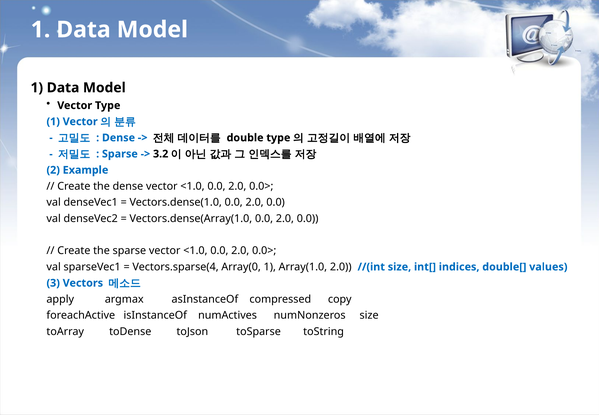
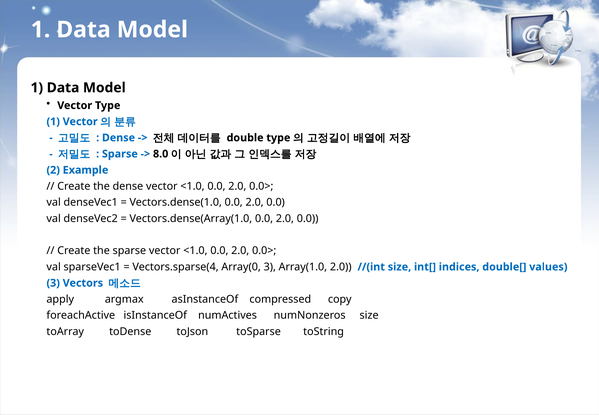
3.2: 3.2 -> 8.0 (161, 154)
Array(0 1: 1 -> 3 (270, 267)
